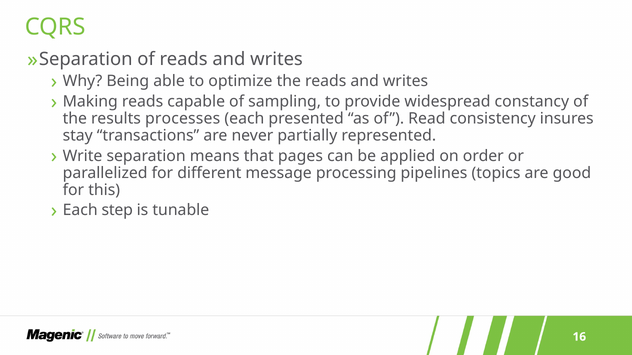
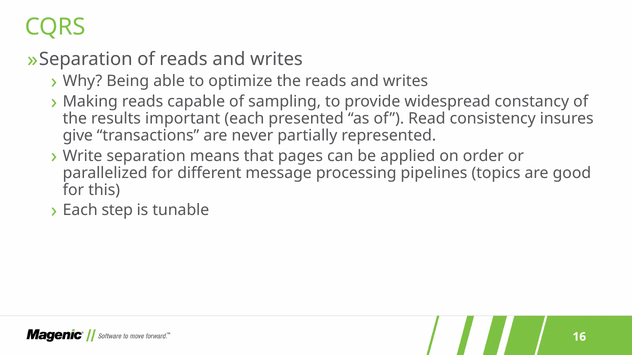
processes: processes -> important (183, 119)
stay: stay -> give (78, 136)
